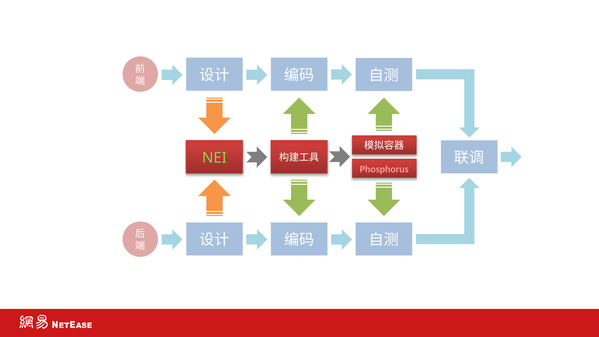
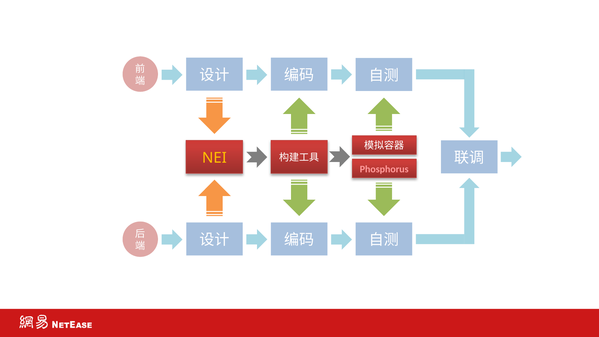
NEI colour: light green -> yellow (214, 158)
